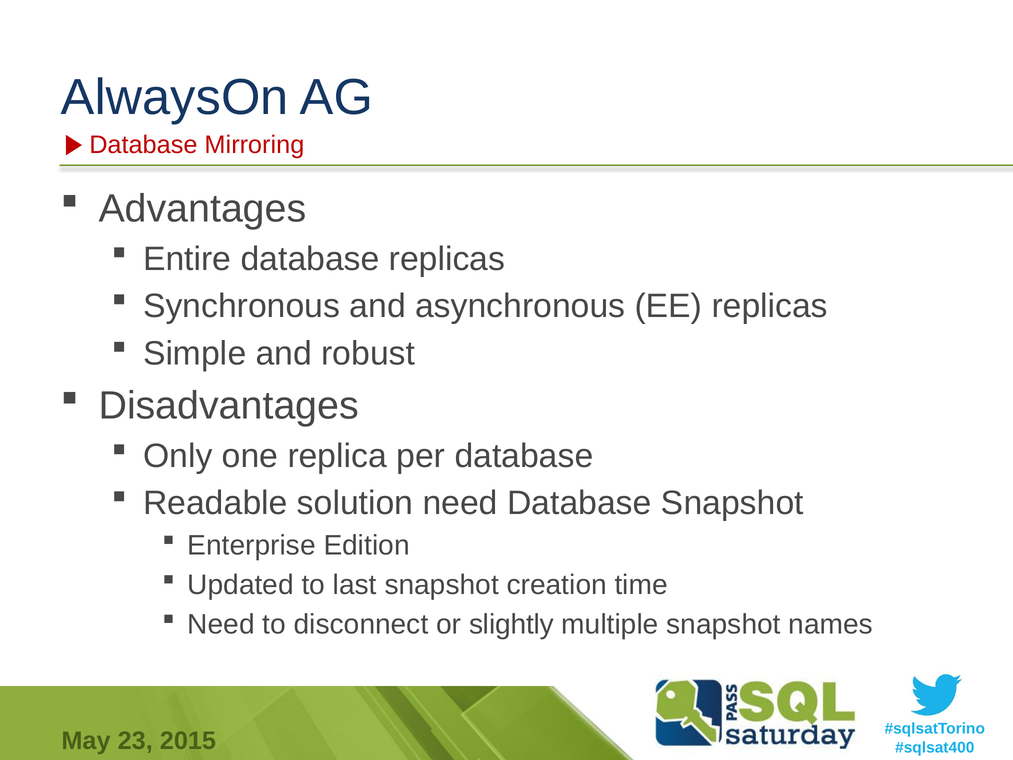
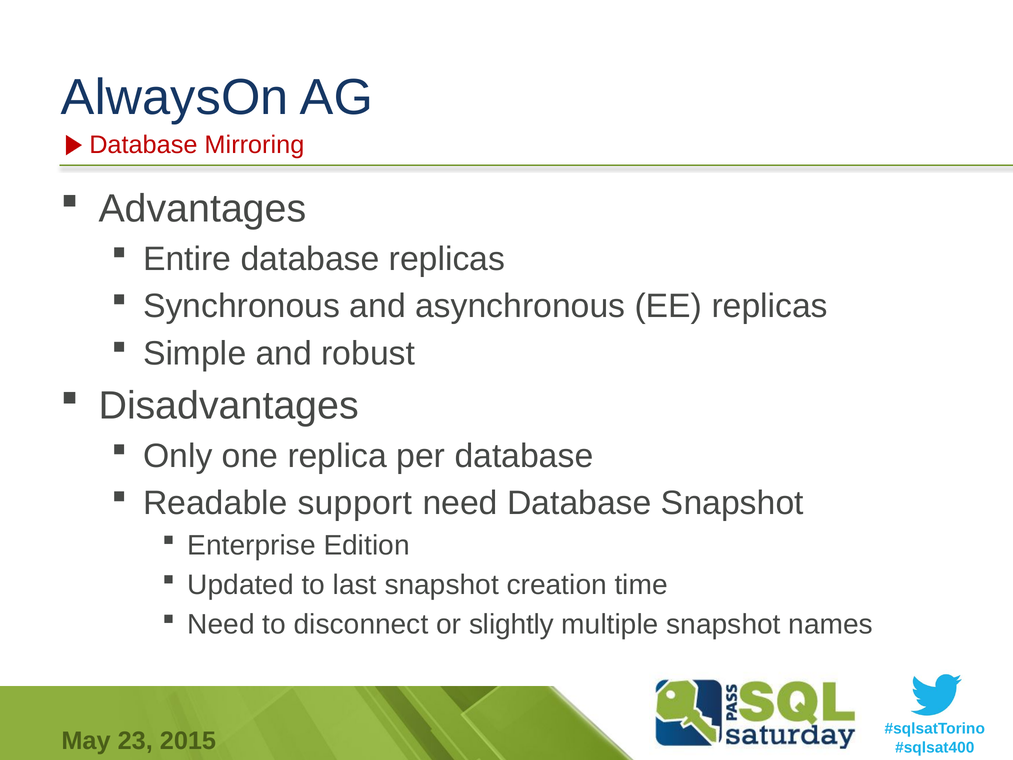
solution: solution -> support (355, 503)
